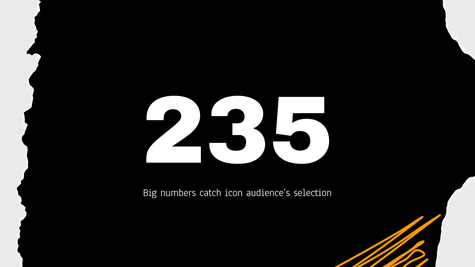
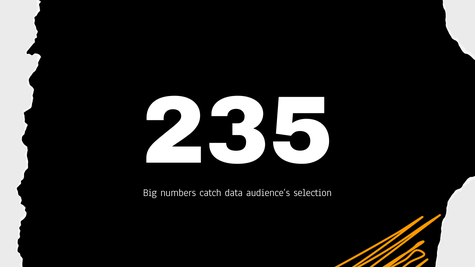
icon: icon -> data (234, 193)
